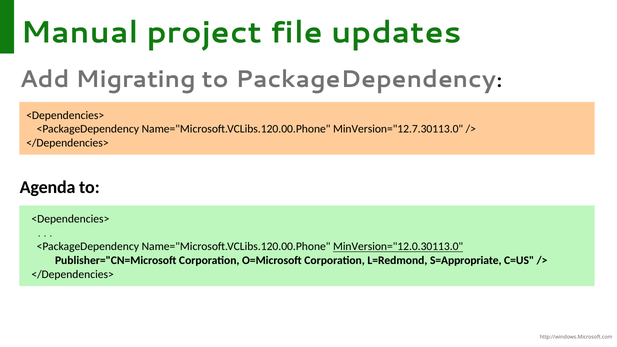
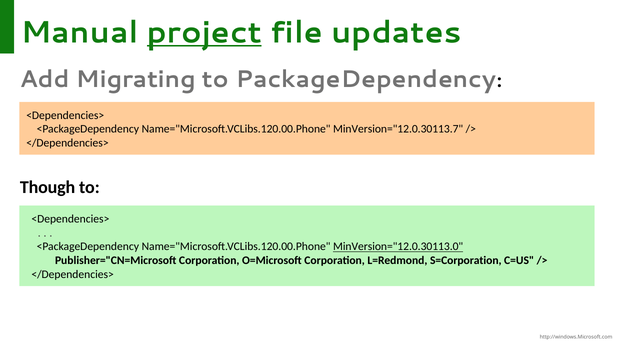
project underline: none -> present (204, 32)
MinVersion="12.7.30113.0: MinVersion="12.7.30113.0 -> MinVersion="12.0.30113.7 (398, 129)
Agenda: Agenda -> Though (48, 187)
S=Appropriate: S=Appropriate -> S=Corporation (466, 261)
